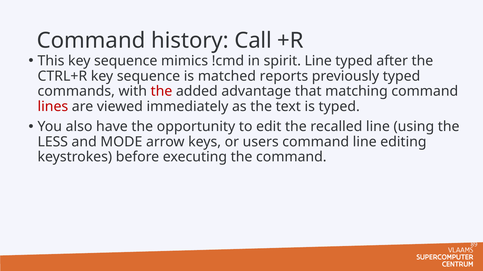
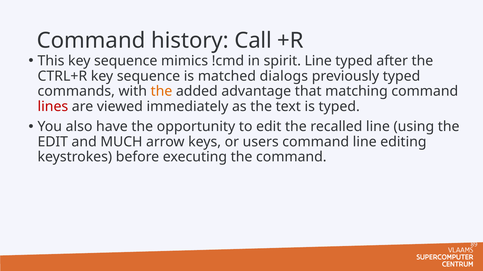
reports: reports -> dialogs (284, 76)
the colour: red -> orange (161, 91)
LESS: LESS -> EDIT (53, 142)
MODE: MODE -> MUCH (121, 142)
